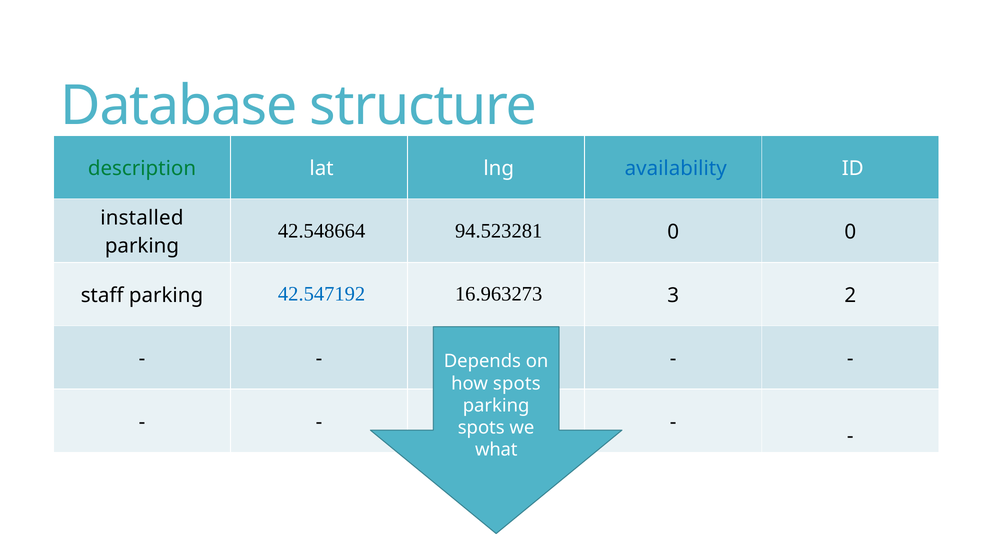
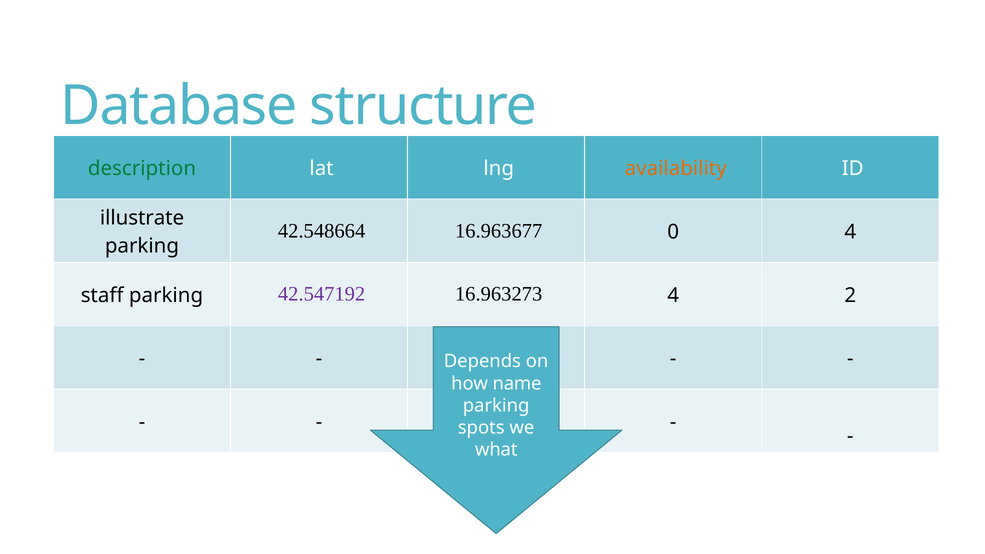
availability colour: blue -> orange (676, 168)
installed: installed -> illustrate (142, 218)
94.523281: 94.523281 -> 16.963677 (499, 231)
0 0: 0 -> 4 (850, 232)
42.547192 colour: blue -> purple (322, 294)
16.963273 3: 3 -> 4 (673, 295)
how spots: spots -> name (517, 383)
